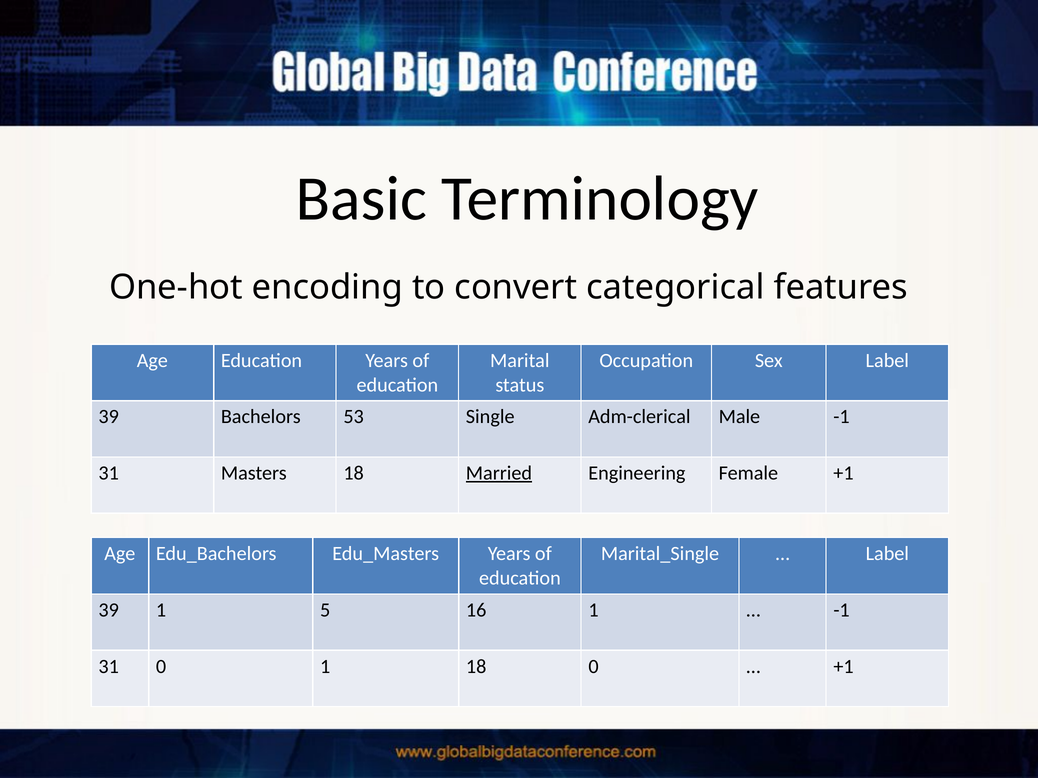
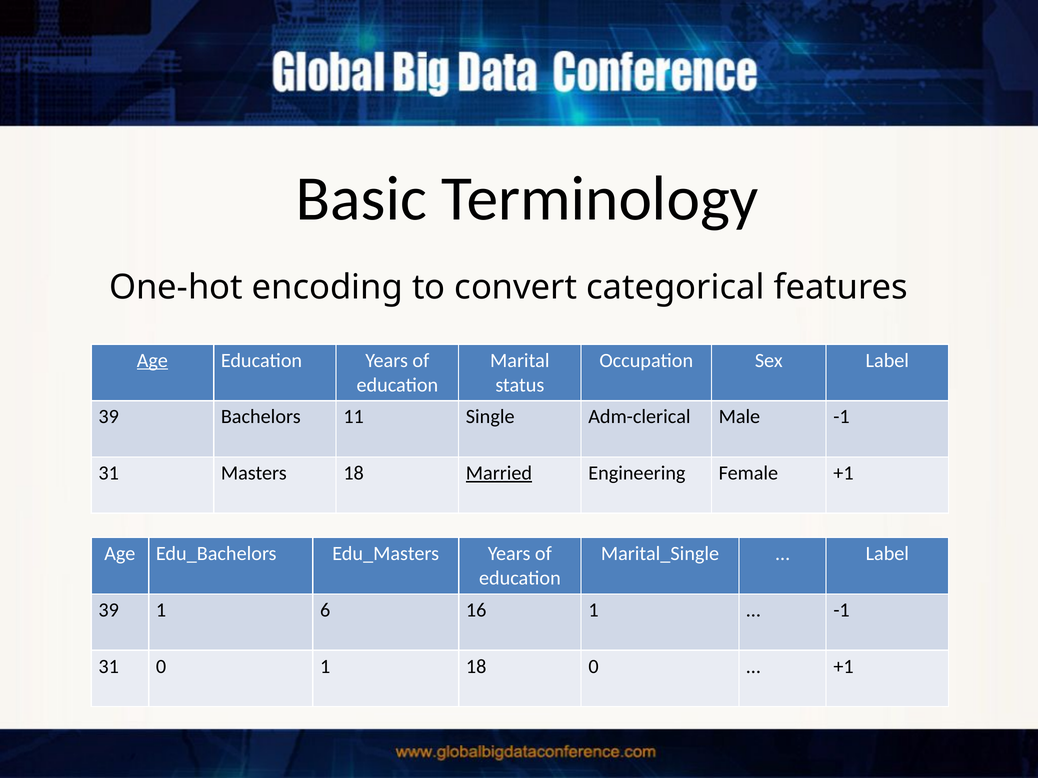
Age underline: none -> present (152, 361)
53: 53 -> 11 (354, 417)
5: 5 -> 6 (325, 610)
